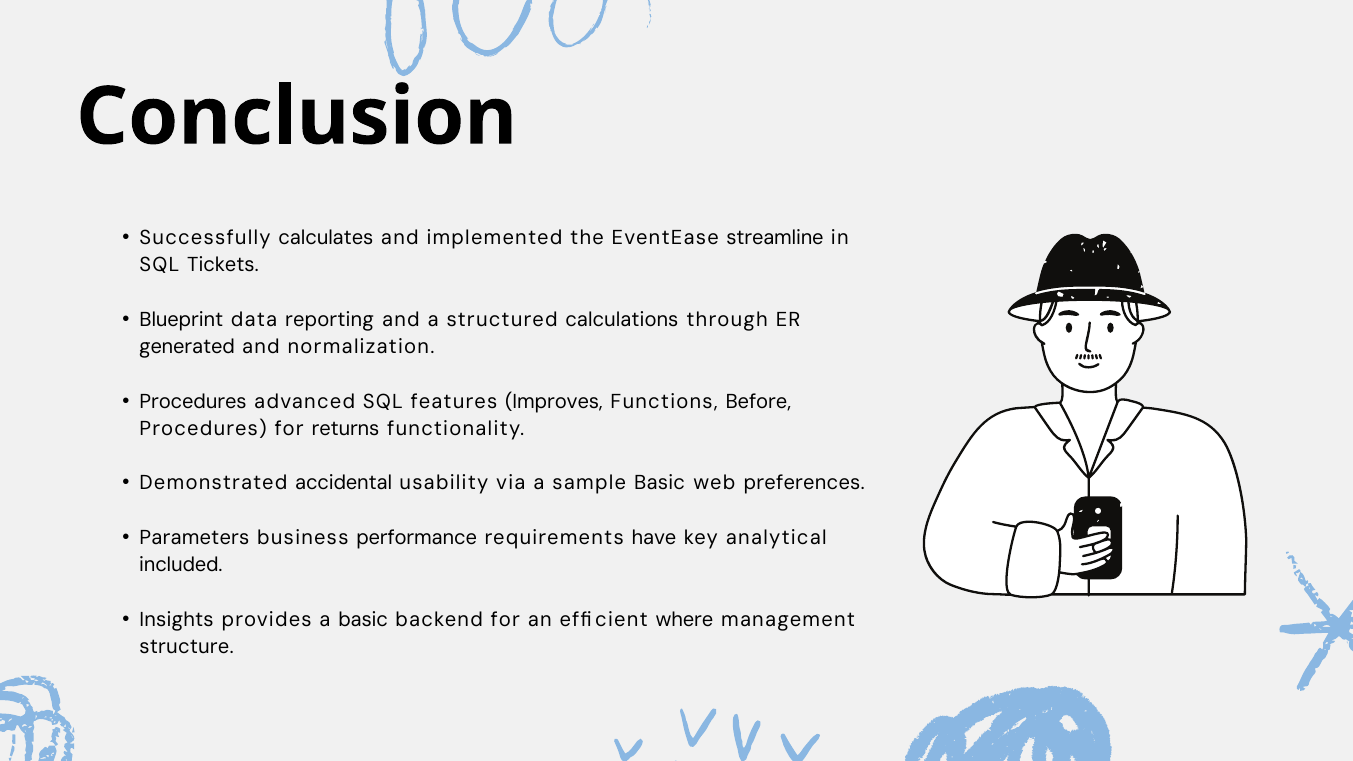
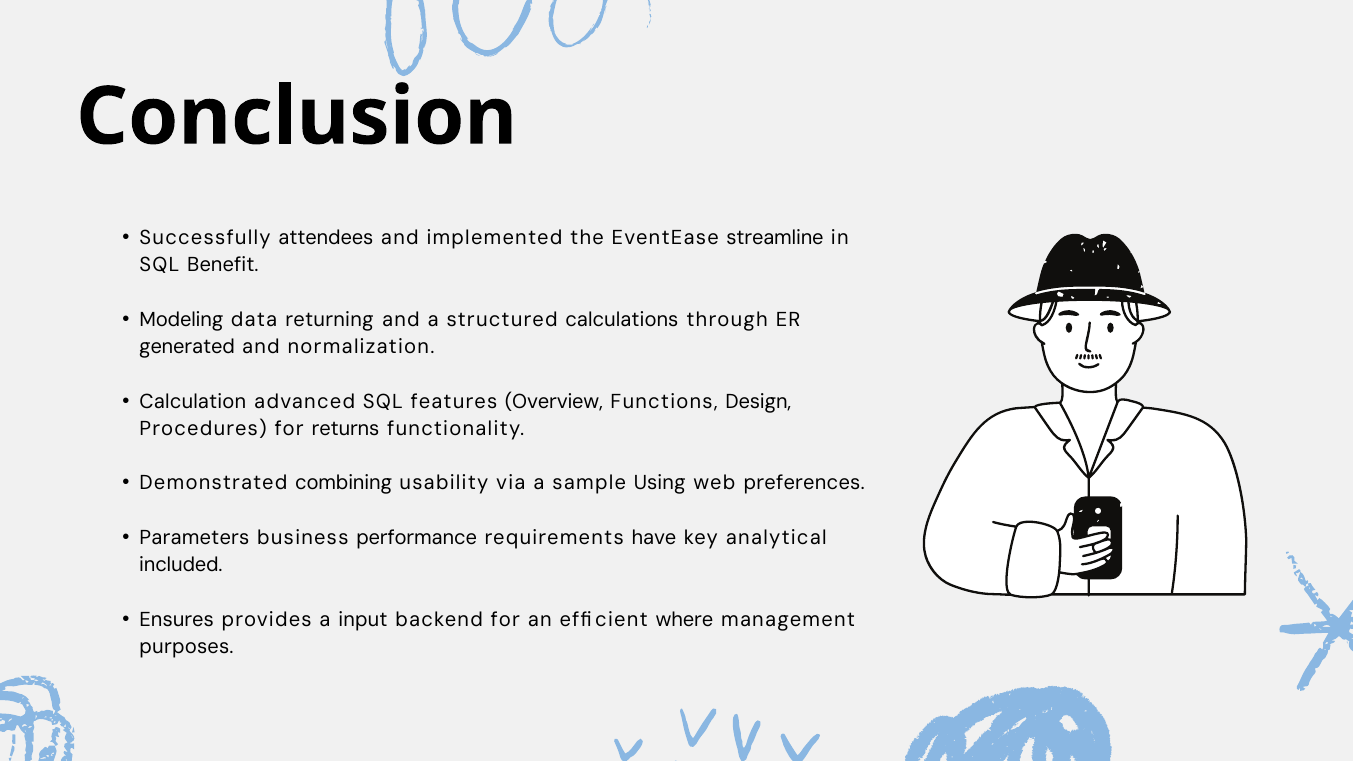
calculates: calculates -> attendees (326, 238)
Tickets: Tickets -> Benefit (223, 265)
Blueprint: Blueprint -> Modeling (181, 320)
reporting: reporting -> returning (330, 320)
Procedures: Procedures -> Calculation (193, 401)
Improves: Improves -> Overview (554, 401)
Before: Before -> Design (758, 401)
accidental: accidental -> combining (344, 483)
sample Basic: Basic -> Using (660, 483)
Insights: Insights -> Ensures (177, 620)
a basic: basic -> input (363, 620)
structure: structure -> purposes (187, 647)
